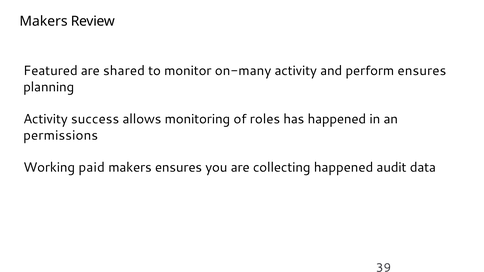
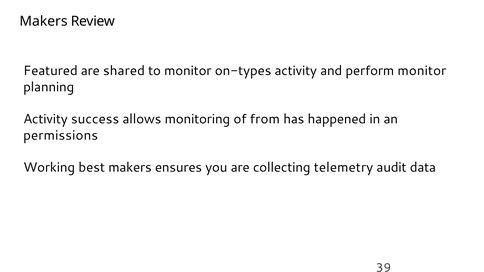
on-many: on-many -> on-types (243, 71)
perform ensures: ensures -> monitor (422, 71)
roles: roles -> from (265, 119)
paid: paid -> best (92, 168)
collecting happened: happened -> telemetry (343, 168)
